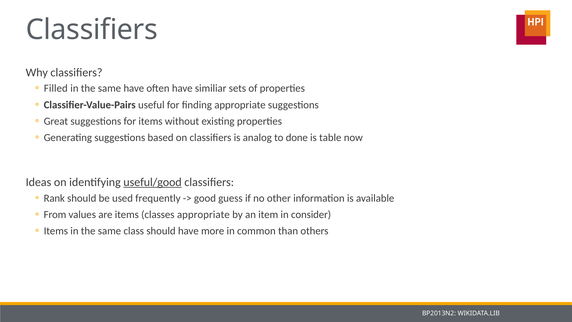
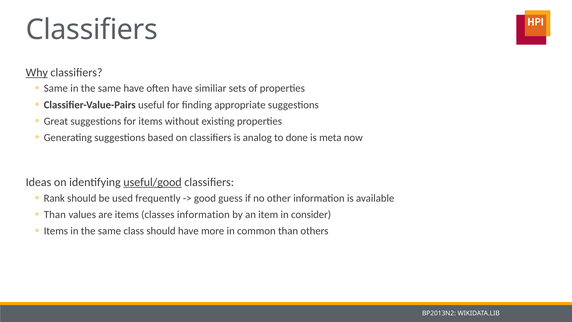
Why underline: none -> present (37, 72)
Filled: Filled -> Same (56, 88)
table: table -> meta (330, 138)
From: From -> Than (55, 214)
classes appropriate: appropriate -> information (203, 214)
